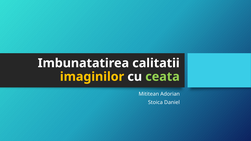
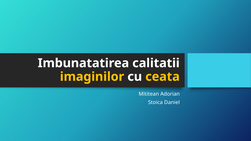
ceata colour: light green -> yellow (163, 77)
